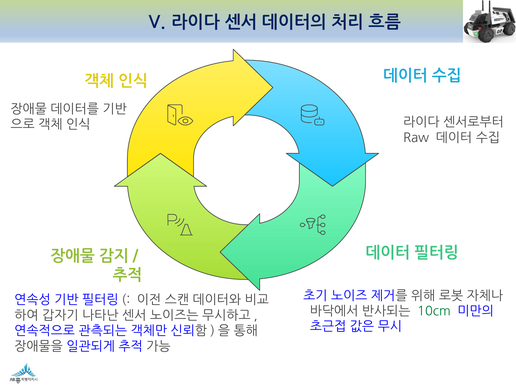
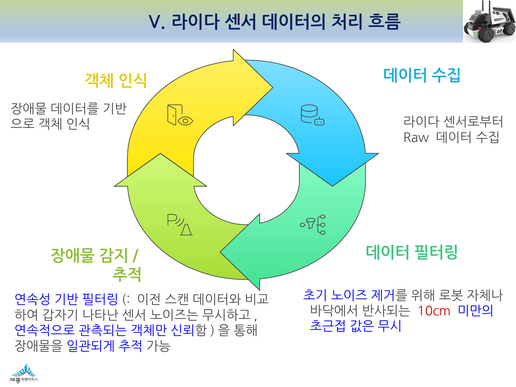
10cm colour: green -> red (434, 311)
